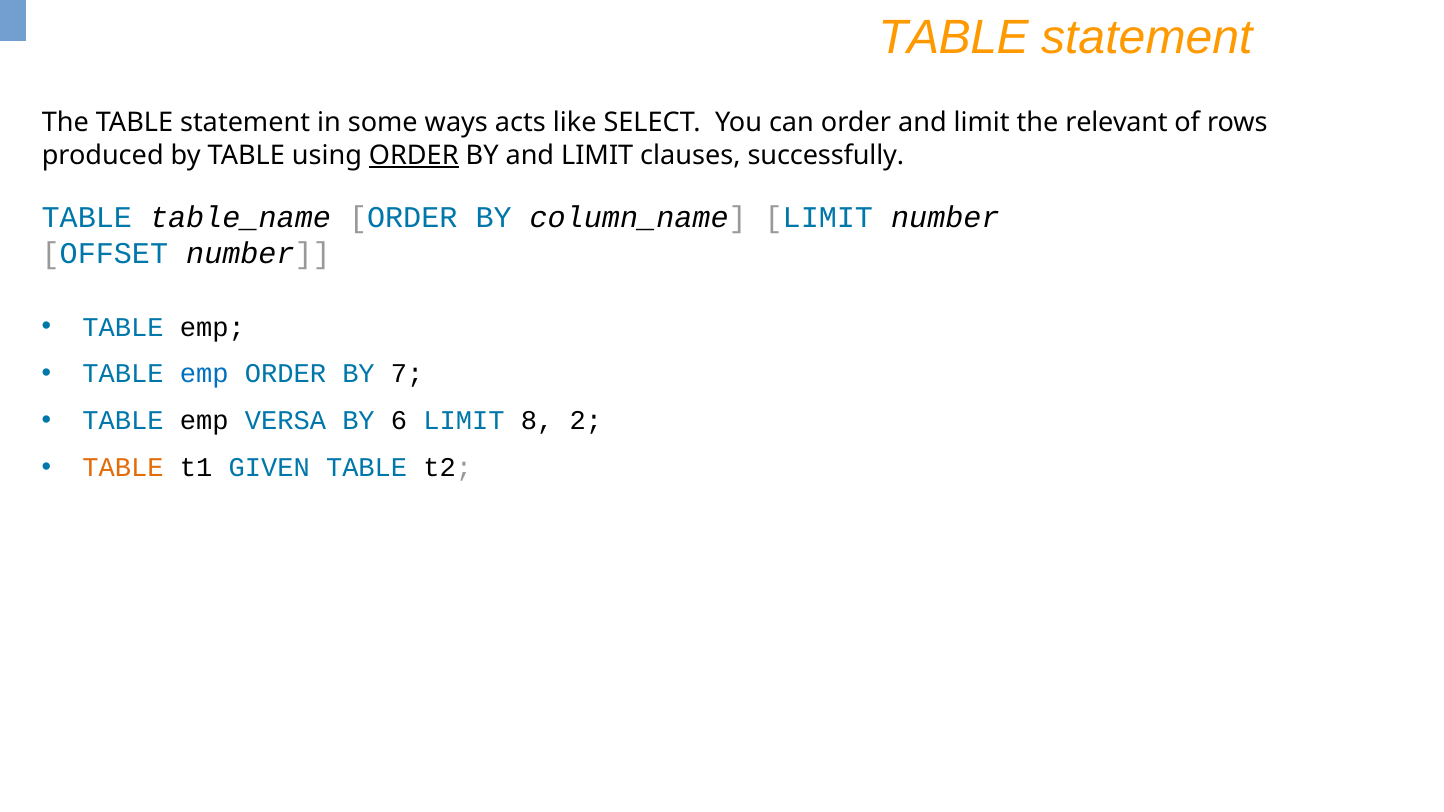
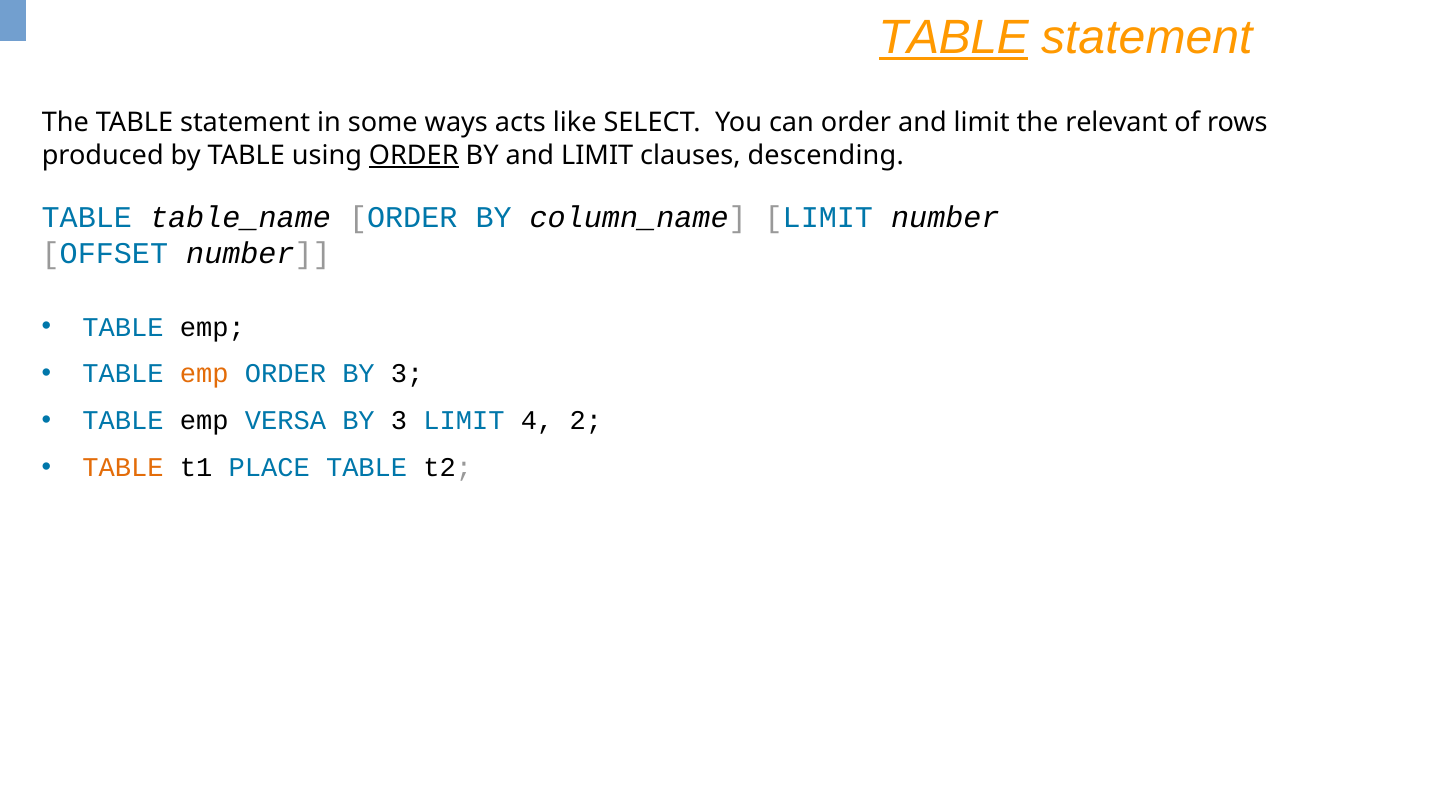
TABLE underline: none -> present (953, 38)
successfully: successfully -> descending (826, 155)
emp colour: blue -> orange (204, 374)
ORDER BY 7: 7 -> 3 (407, 374)
6: 6 -> 3 (399, 421)
8: 8 -> 4 (537, 421)
GIVEN: GIVEN -> PLACE (269, 468)
